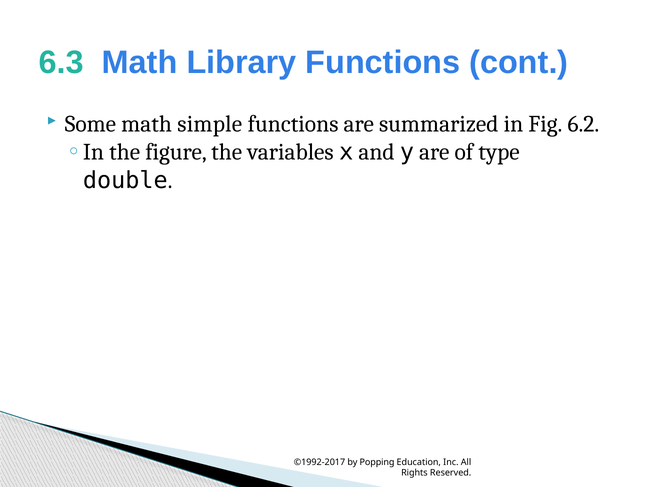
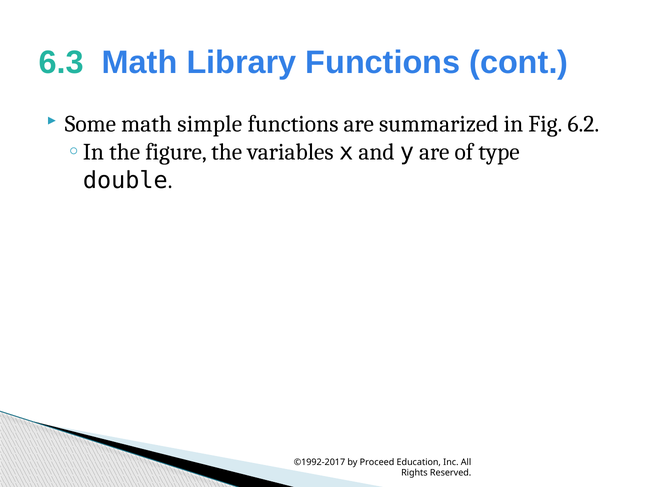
Popping: Popping -> Proceed (377, 462)
